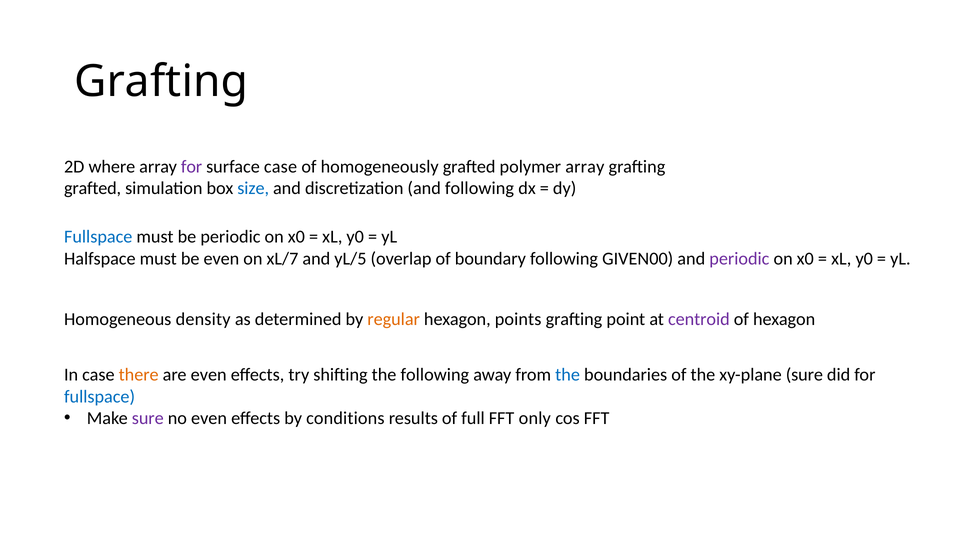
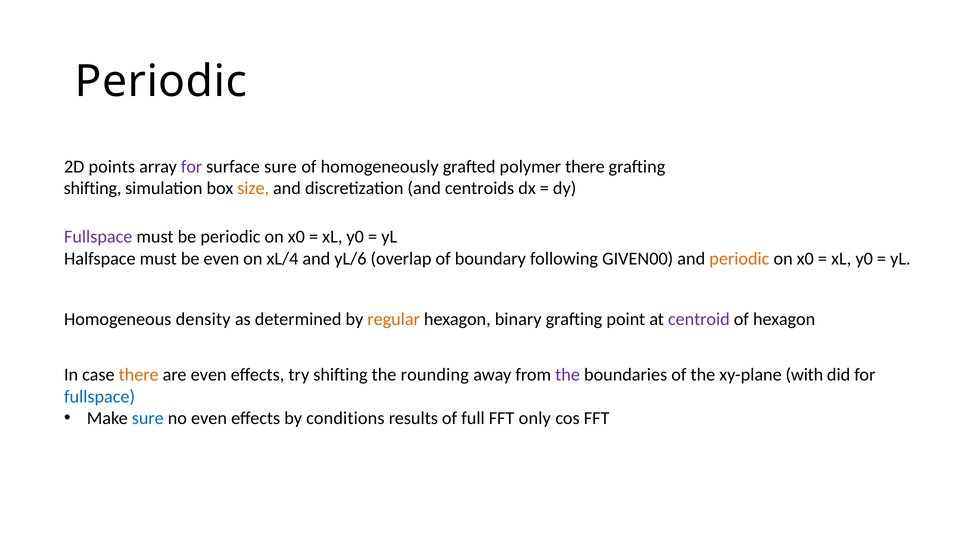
Grafting: Grafting -> Periodic (161, 82)
where: where -> points (112, 167)
surface case: case -> sure (280, 167)
polymer array: array -> there (585, 167)
grafted: grafted -> shifting (93, 189)
size colour: blue -> orange (253, 189)
and following: following -> centroids (480, 189)
Fullspace colour: blue -> purple (98, 237)
xL/7: xL/7 -> xL/4 (282, 259)
yL/5: yL/5 -> yL/6 (350, 259)
periodic colour: purple -> orange (739, 259)
points: points -> binary (518, 319)
the following: following -> rounding (435, 375)
the colour: blue -> purple (568, 375)
xy-plane sure: sure -> with (804, 375)
sure colour: purple -> blue (148, 419)
